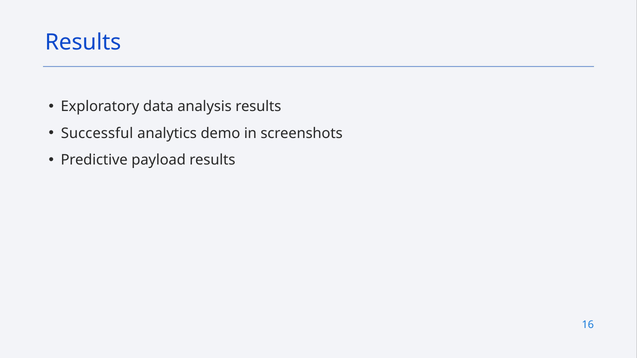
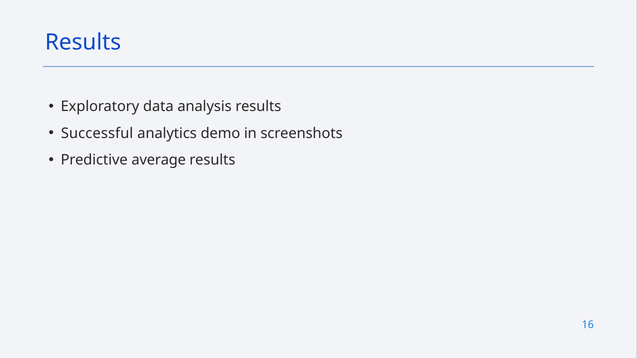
payload: payload -> average (159, 160)
